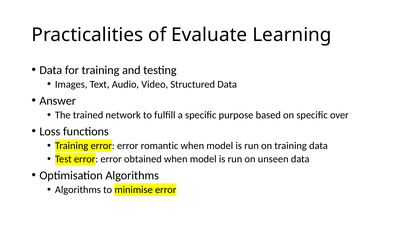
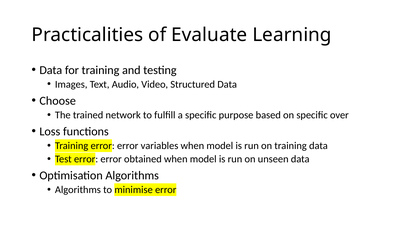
Answer: Answer -> Choose (58, 101)
romantic: romantic -> variables (159, 146)
